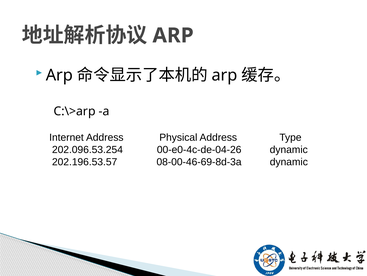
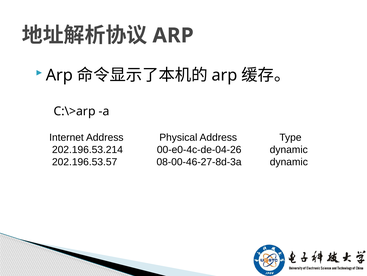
202.096.53.254: 202.096.53.254 -> 202.196.53.214 (87, 149)
08-00-46-69-8d-3a: 08-00-46-69-8d-3a -> 08-00-46-27-8d-3a (199, 162)
